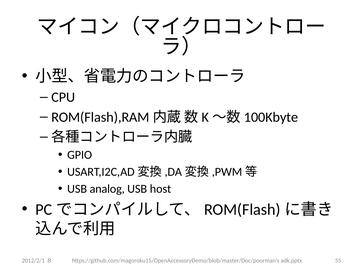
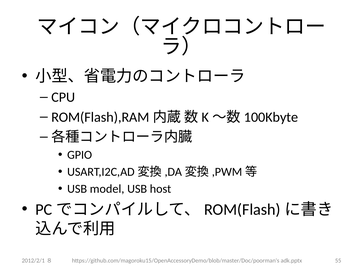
analog: analog -> model (107, 188)
